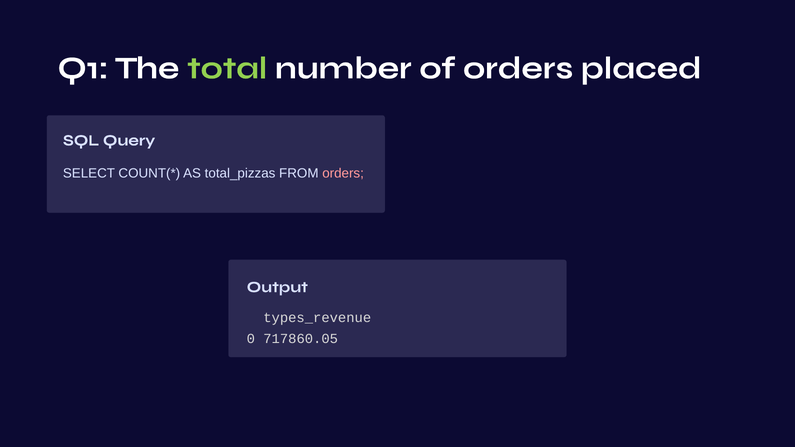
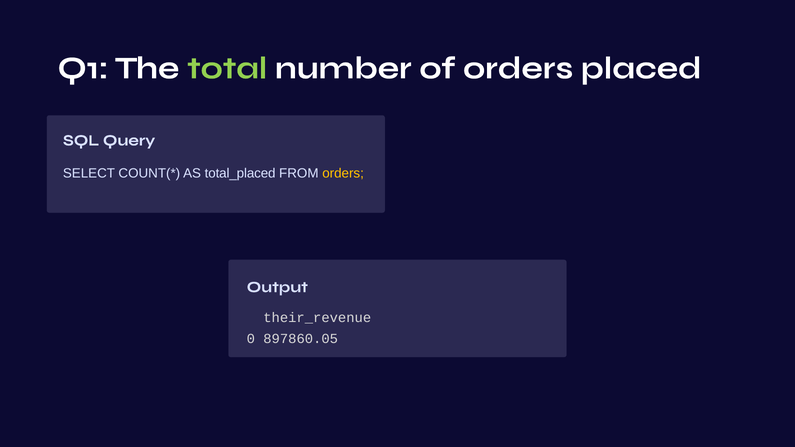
total_pizzas: total_pizzas -> total_placed (240, 173)
orders colour: pink -> yellow (343, 173)
types_revenue: types_revenue -> their_revenue (317, 318)
717860.05: 717860.05 -> 897860.05 (301, 339)
